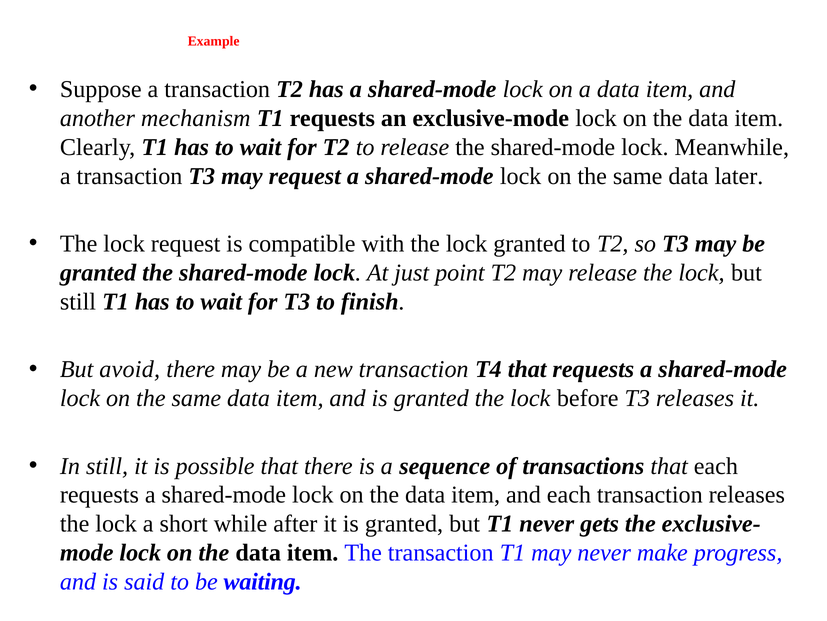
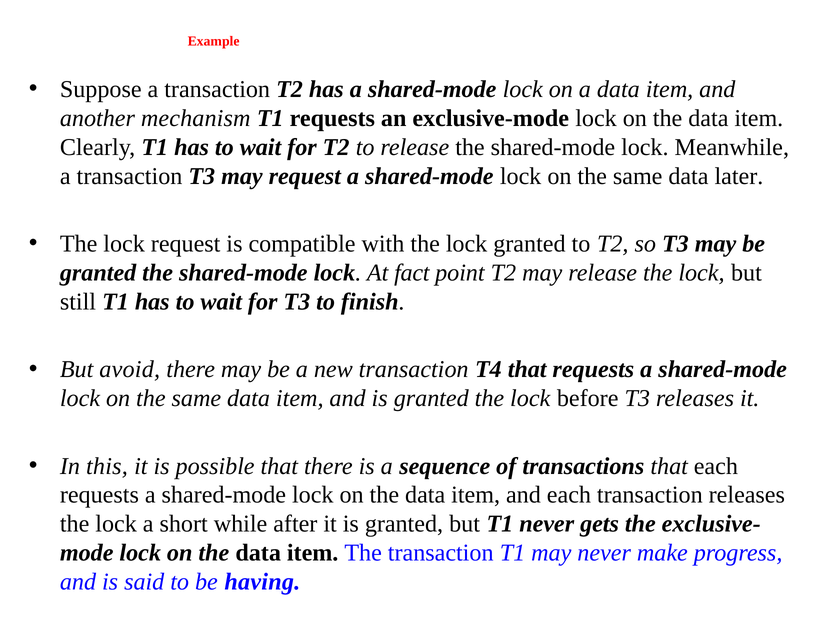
just: just -> fact (412, 273)
In still: still -> this (107, 465)
waiting: waiting -> having (262, 581)
